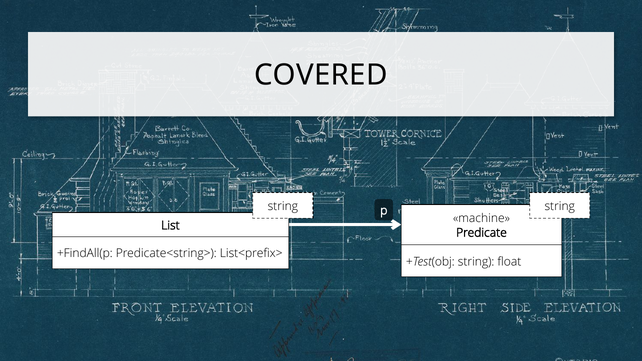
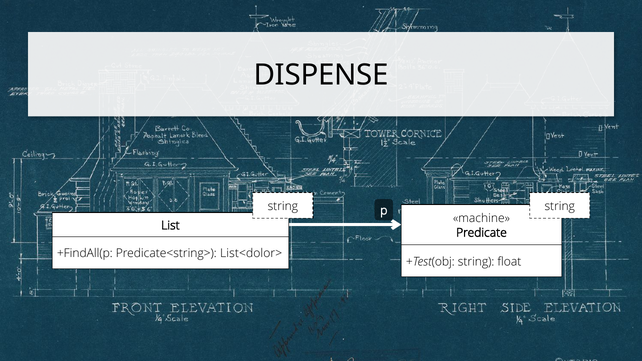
COVERED: COVERED -> DISPENSE (321, 75)
List<prefix>: List<prefix> -> List<dolor> (251, 254)
